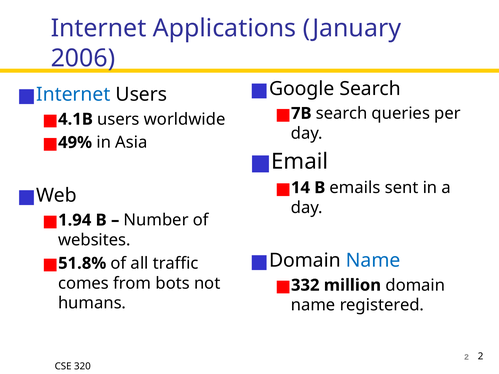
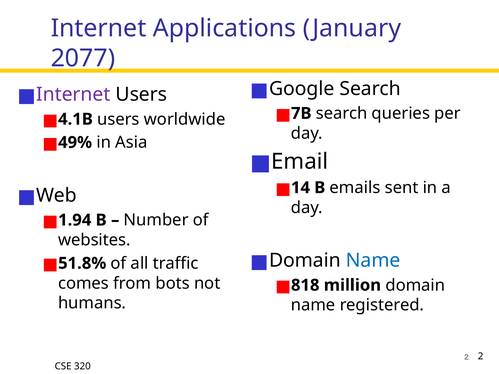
2006: 2006 -> 2077 (83, 58)
Internet colour: blue -> purple (73, 95)
332: 332 -> 818 (305, 285)
